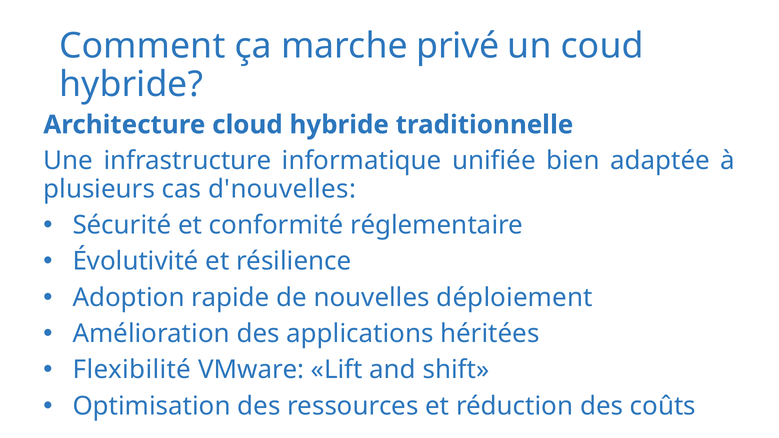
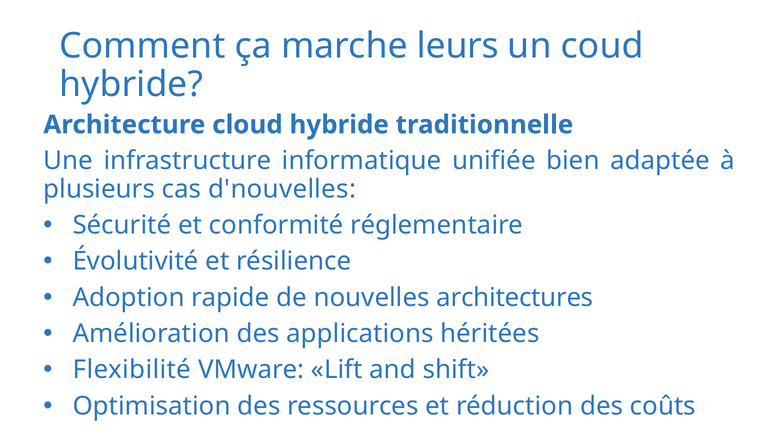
privé: privé -> leurs (458, 46)
déploiement: déploiement -> architectures (515, 298)
